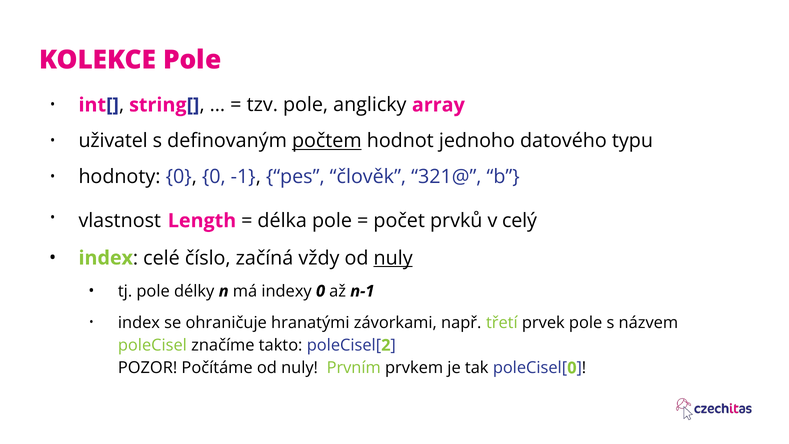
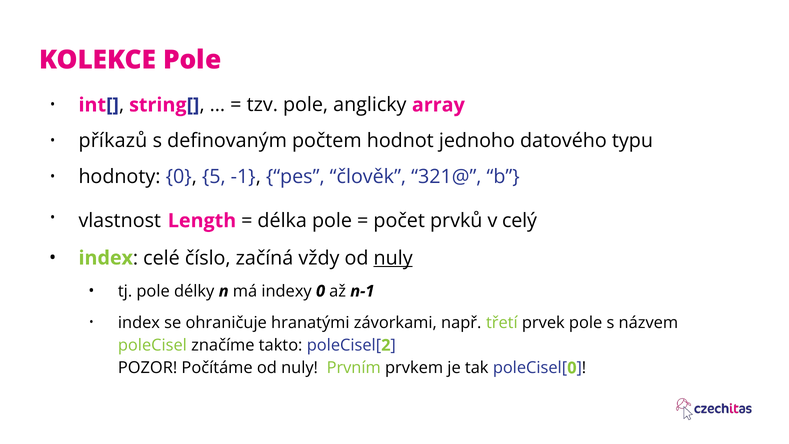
uživatel: uživatel -> příkazů (113, 141)
počtem underline: present -> none (327, 141)
0 0: 0 -> 5 (214, 177)
